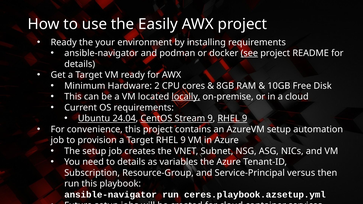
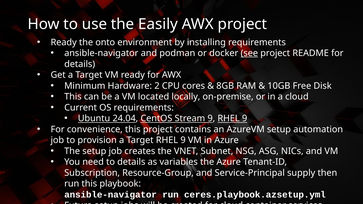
your: your -> onto (105, 42)
locally underline: present -> none (186, 97)
versus: versus -> supply (301, 173)
